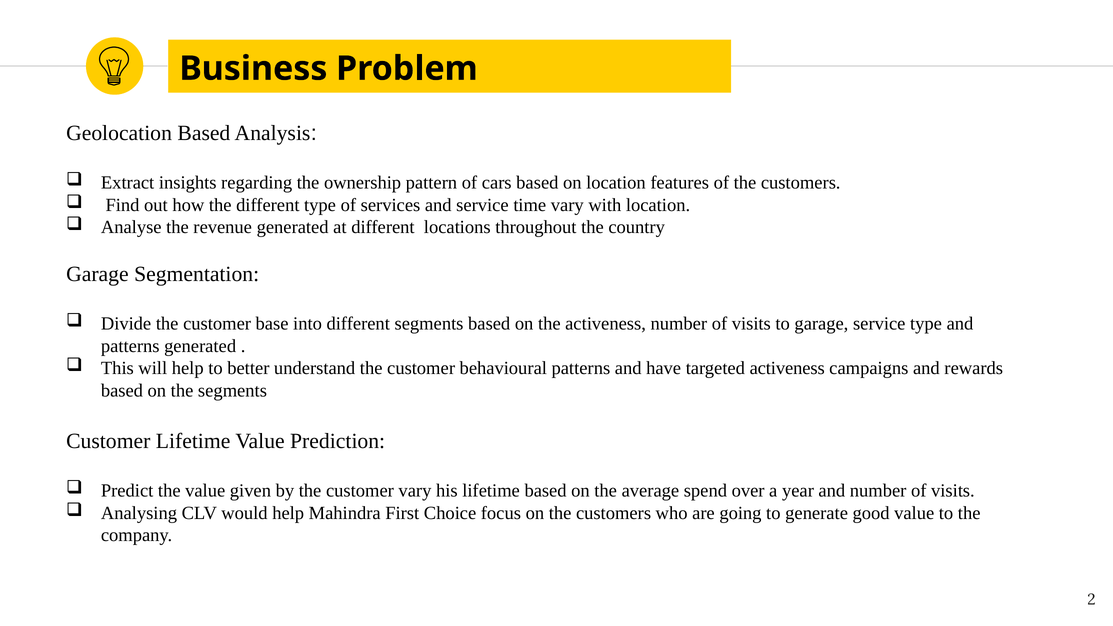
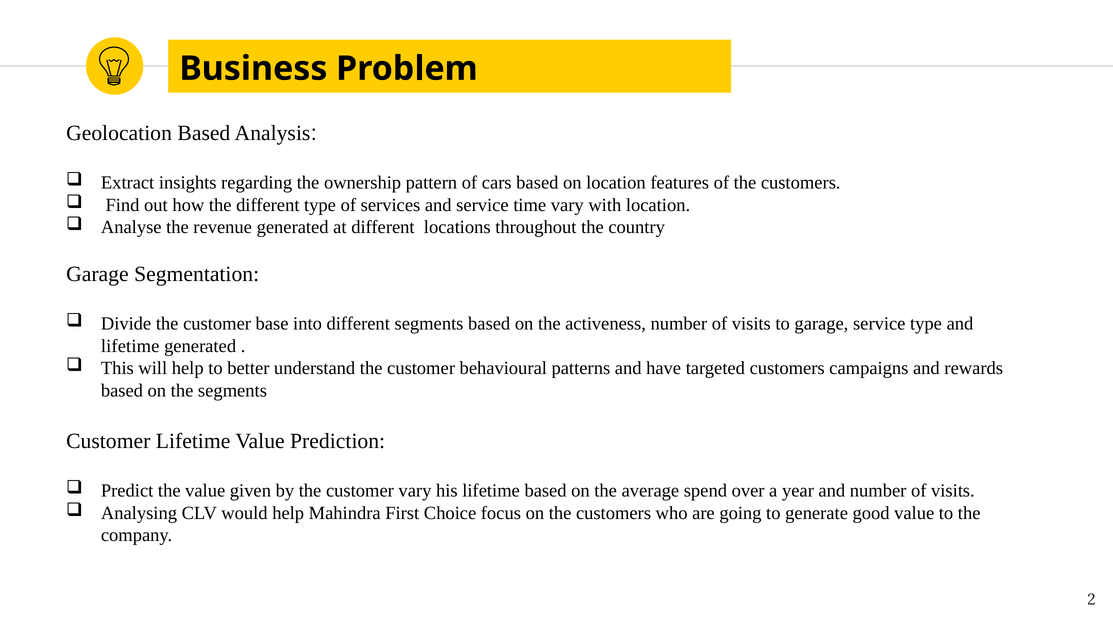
patterns: patterns -> lifetime (130, 346)
targeted activeness: activeness -> customers (787, 368)
